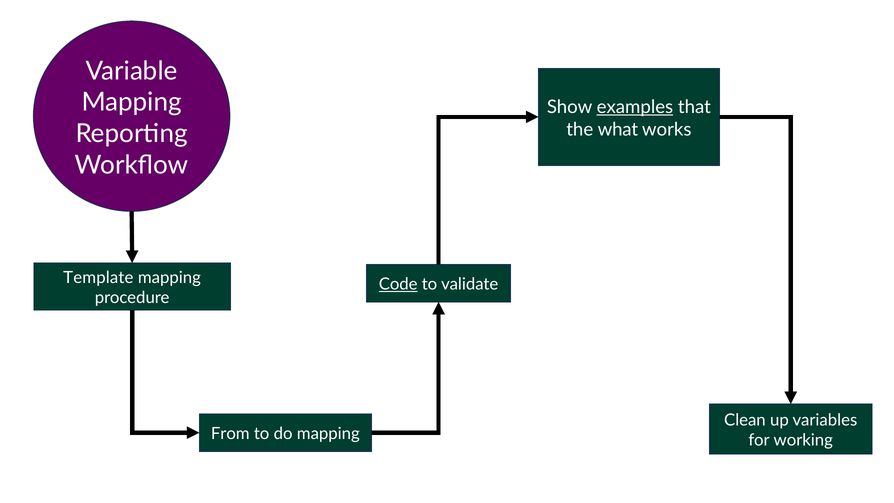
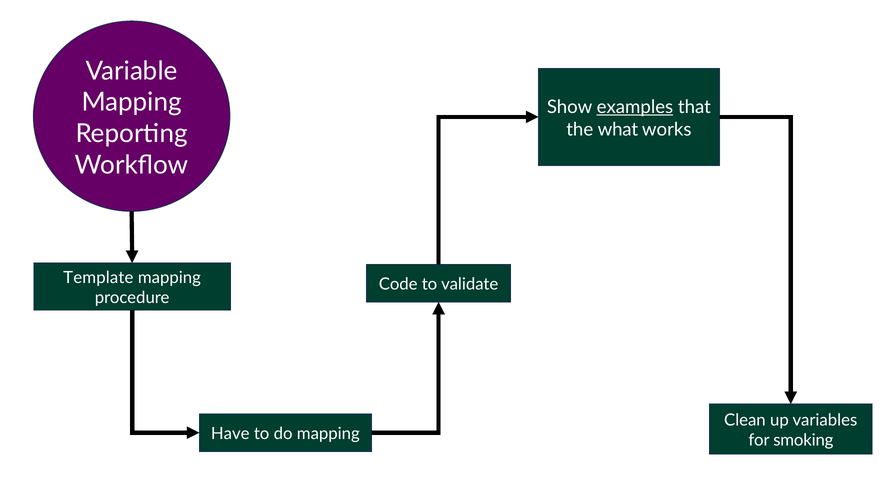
Code underline: present -> none (398, 284)
From: From -> Have (230, 434)
working: working -> smoking (803, 440)
